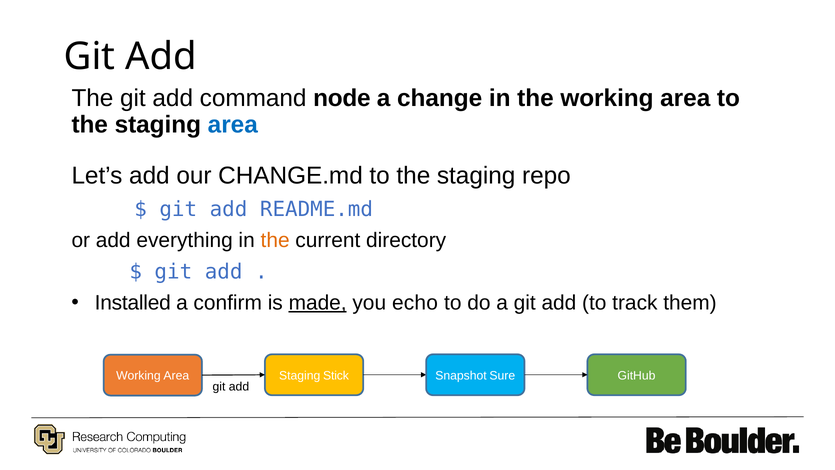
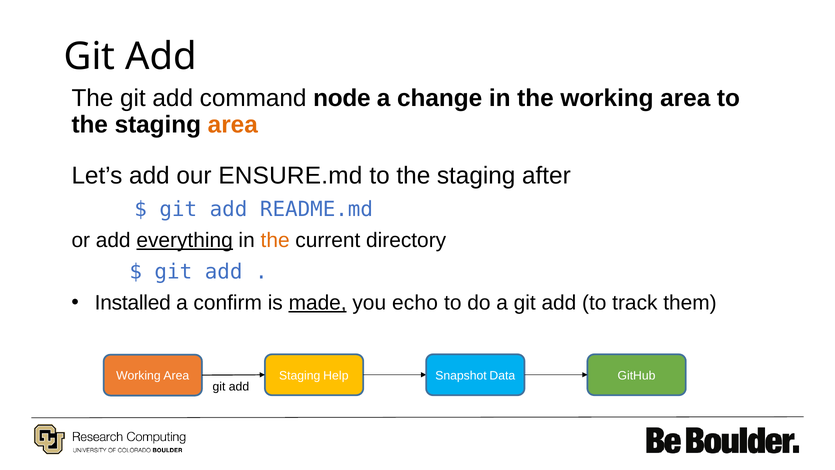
area colour: blue -> orange (233, 125)
CHANGE.md: CHANGE.md -> ENSURE.md (290, 176)
repo: repo -> after (546, 176)
everything underline: none -> present (185, 240)
Sure: Sure -> Data (502, 375)
Stick: Stick -> Help (336, 375)
